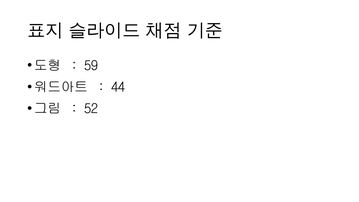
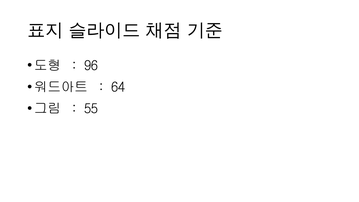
59: 59 -> 96 (91, 66)
44: 44 -> 64 (118, 87)
52: 52 -> 55 (91, 109)
